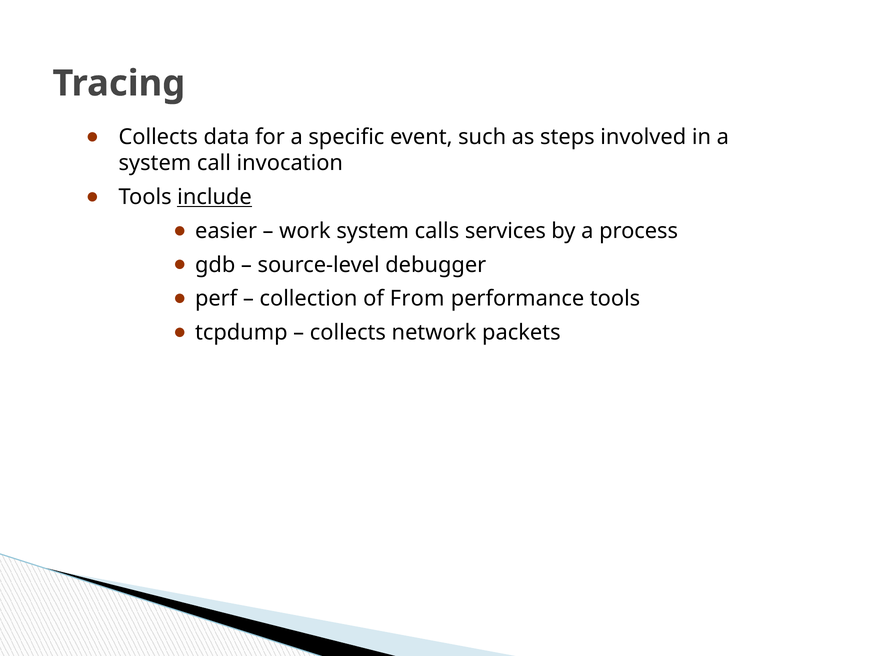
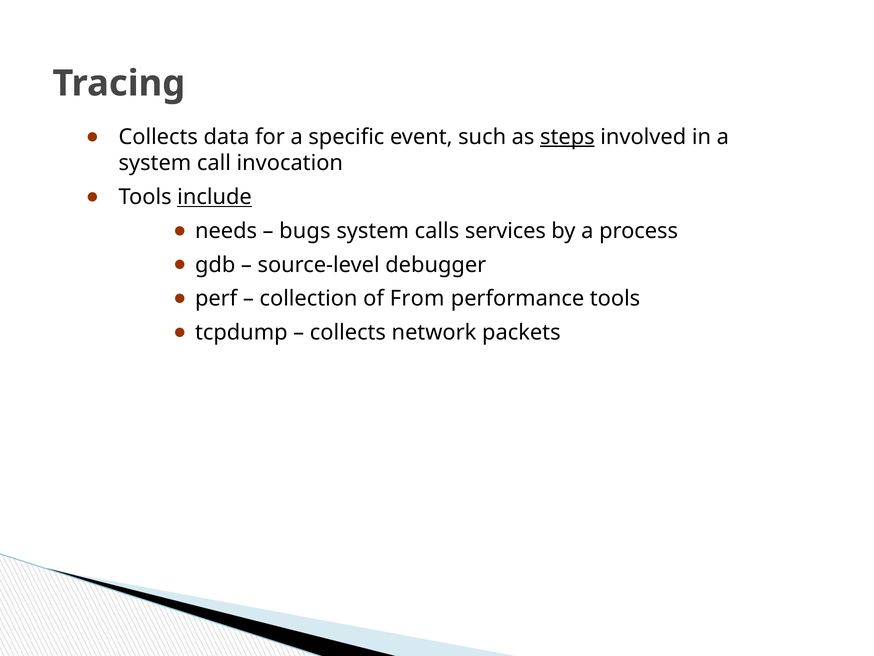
steps underline: none -> present (567, 137)
easier: easier -> needs (226, 231)
work: work -> bugs (305, 231)
